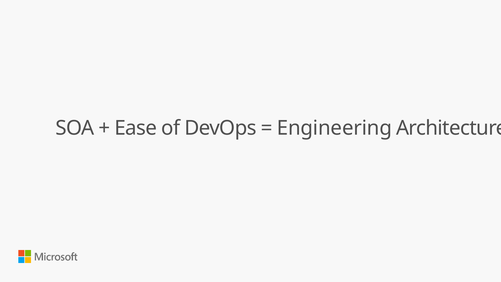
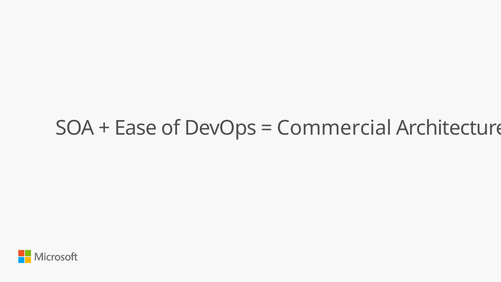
Engineering: Engineering -> Commercial (334, 128)
